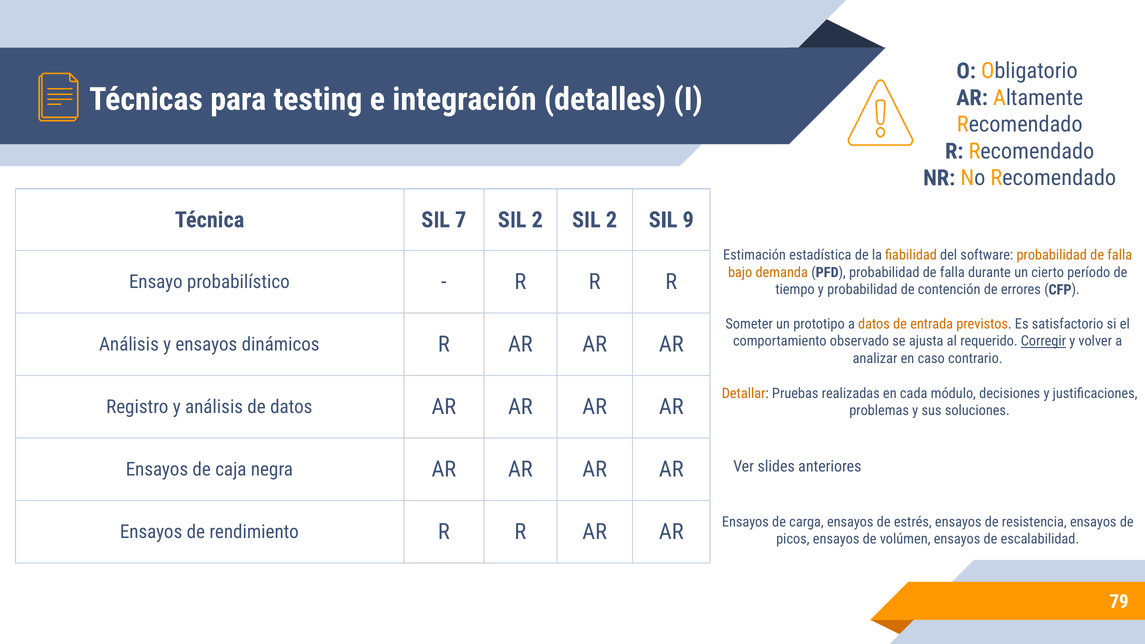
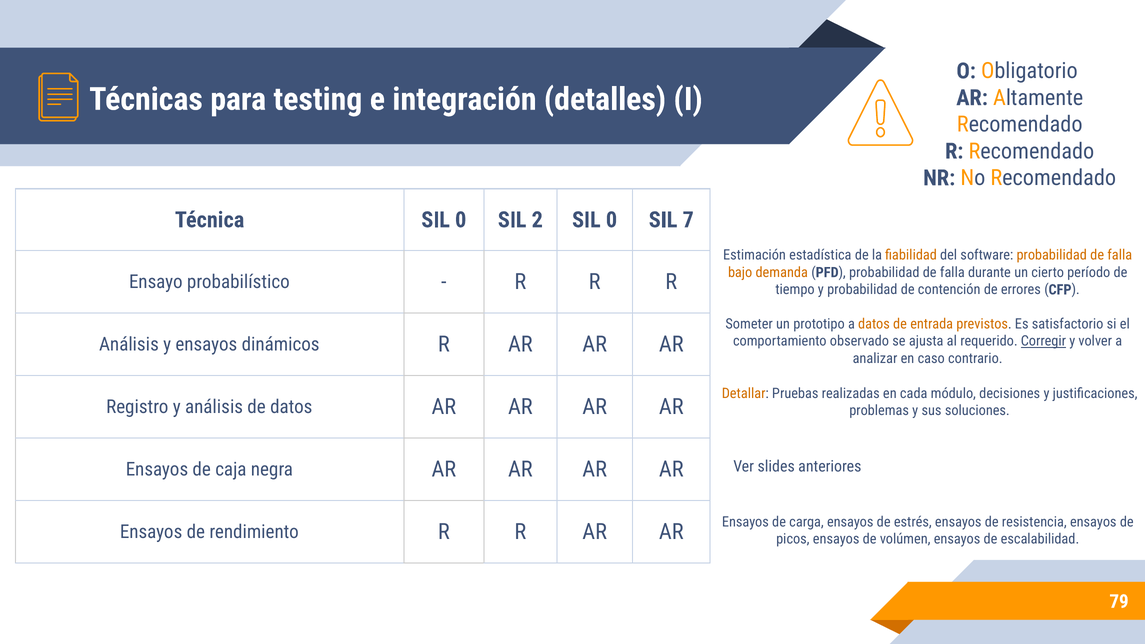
Técnica SIL 7: 7 -> 0 (461, 220)
2 SIL 2: 2 -> 0 (611, 220)
9: 9 -> 7 (688, 220)
